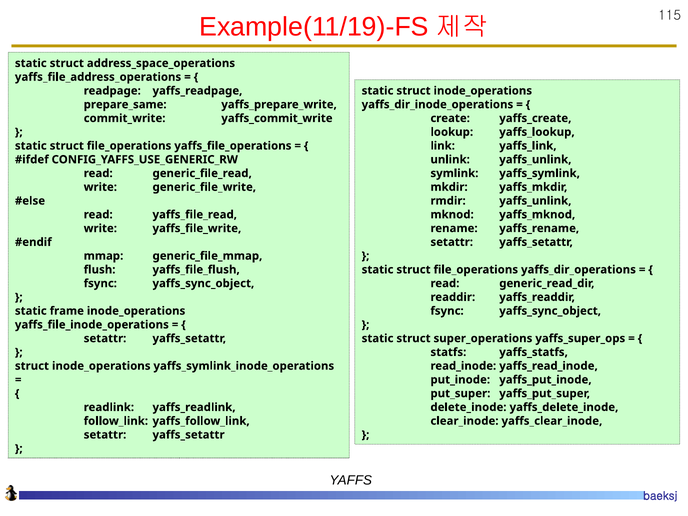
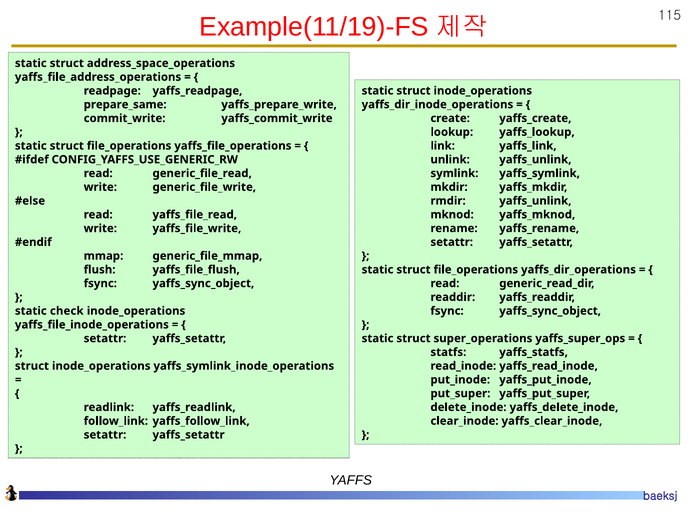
frame: frame -> check (67, 311)
